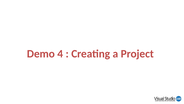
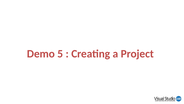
4: 4 -> 5 (60, 53)
